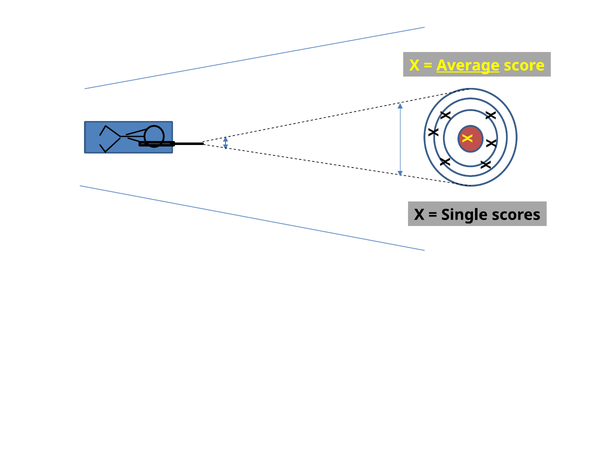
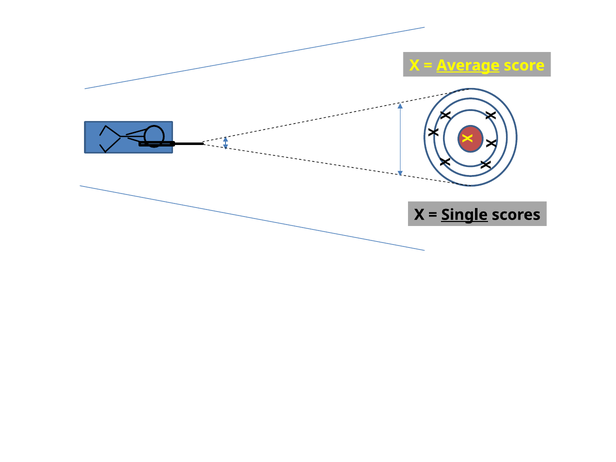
Single underline: none -> present (464, 215)
